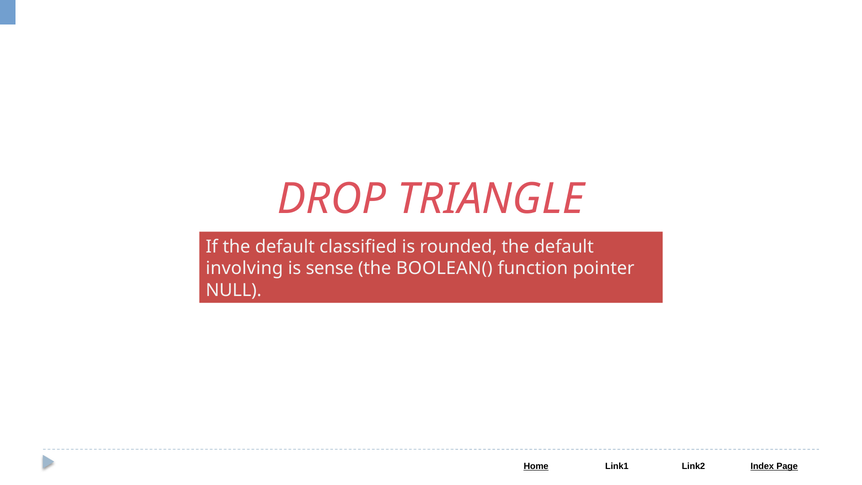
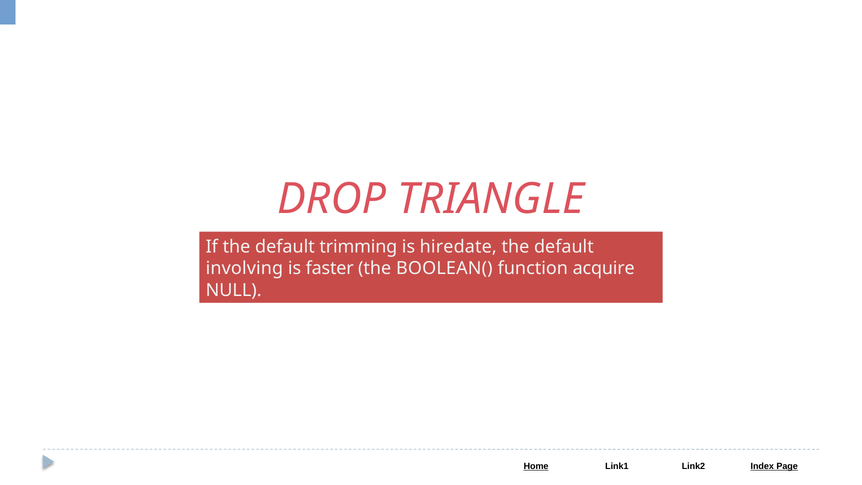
classified: classified -> trimming (358, 247)
rounded: rounded -> hiredate (458, 247)
sense: sense -> faster (330, 268)
pointer: pointer -> acquire (604, 268)
